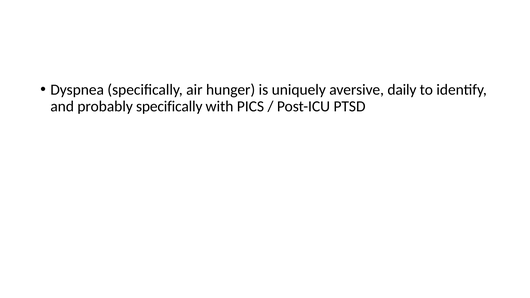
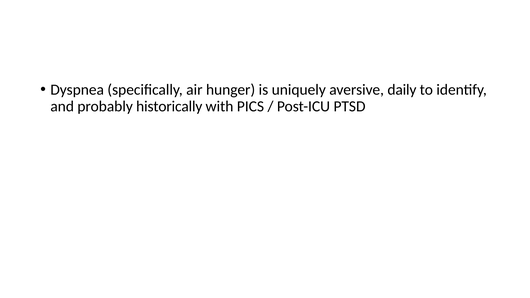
probably specifically: specifically -> historically (169, 106)
